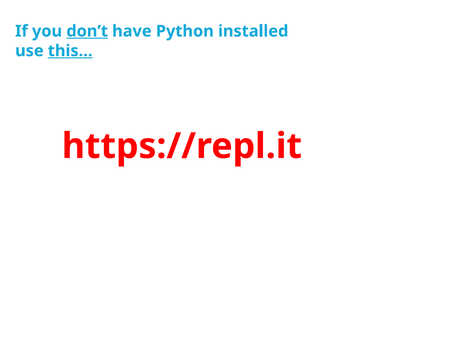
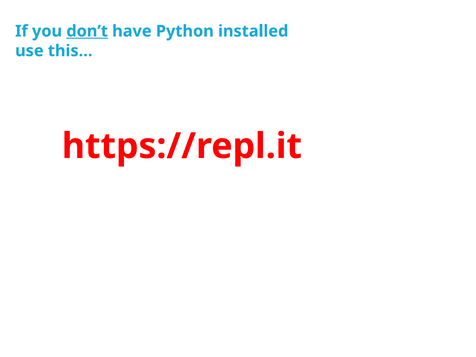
this… underline: present -> none (70, 51)
